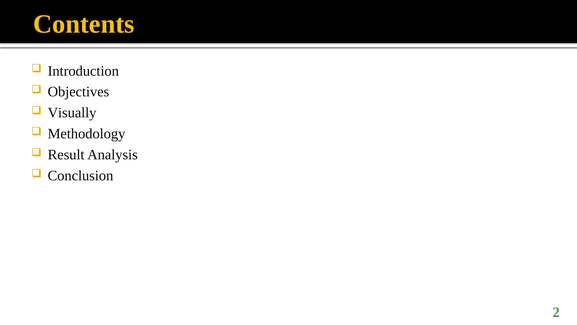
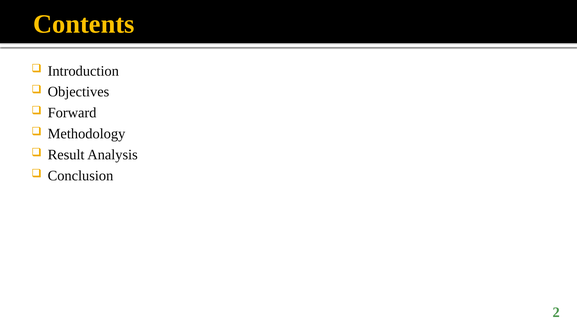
Visually: Visually -> Forward (72, 113)
